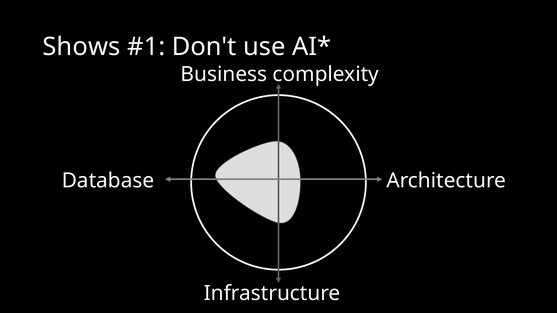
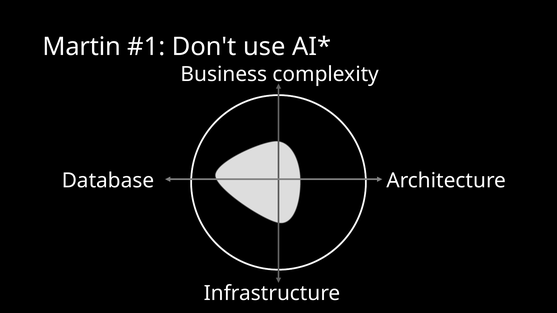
Shows: Shows -> Martin (82, 47)
